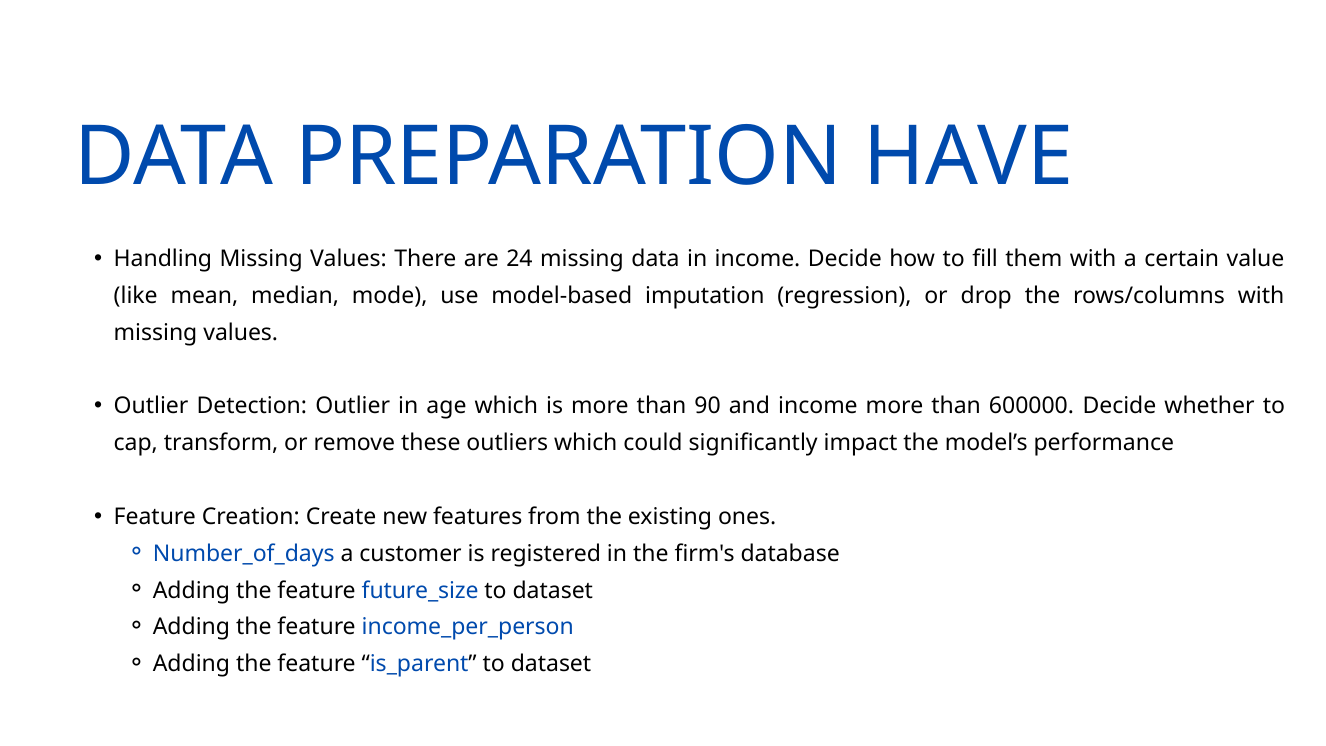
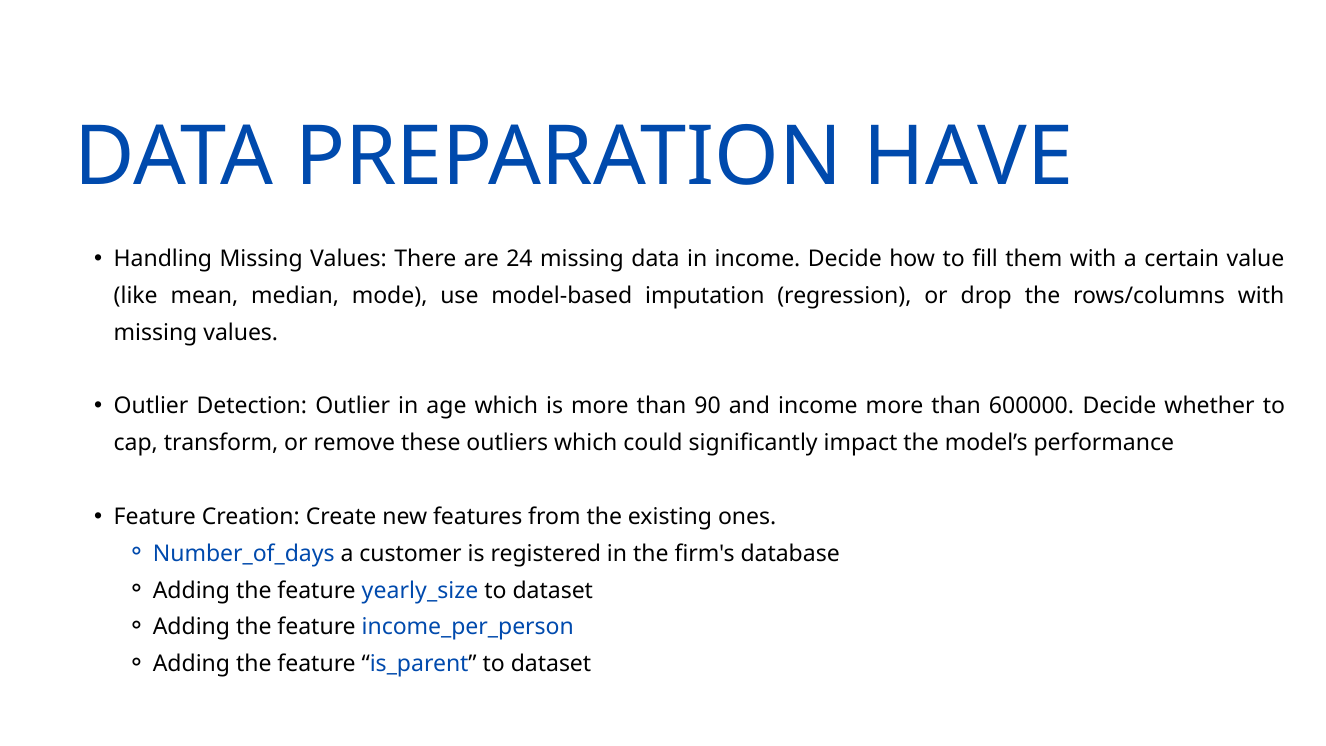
future_size: future_size -> yearly_size (420, 590)
